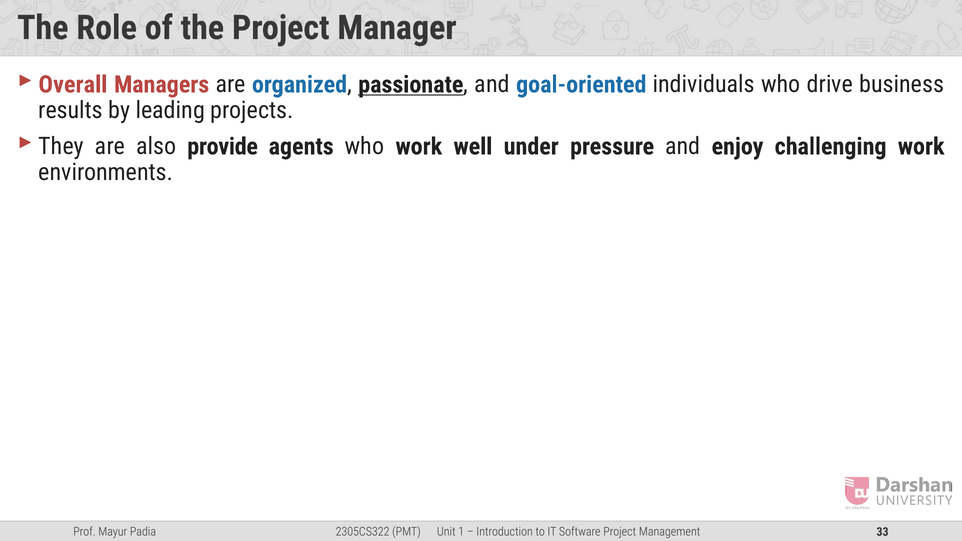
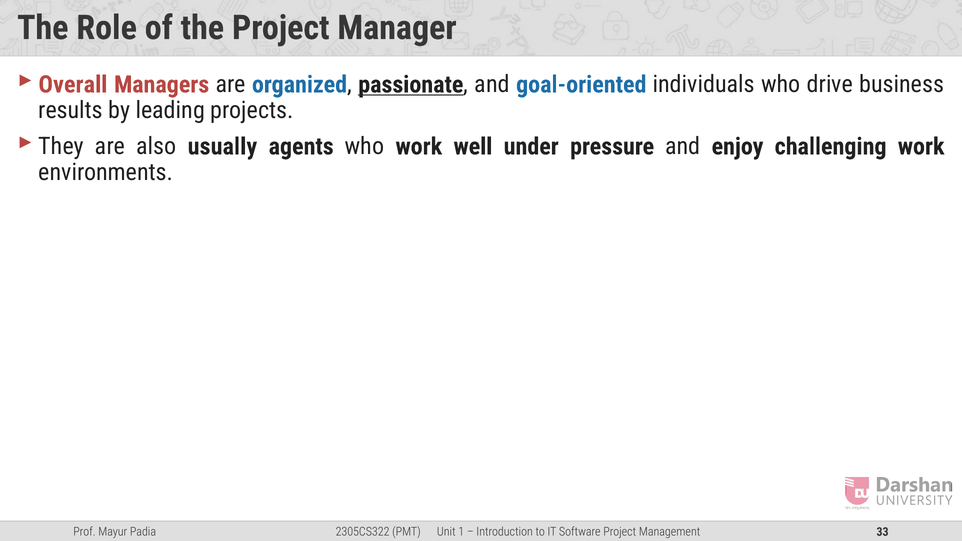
provide: provide -> usually (222, 147)
